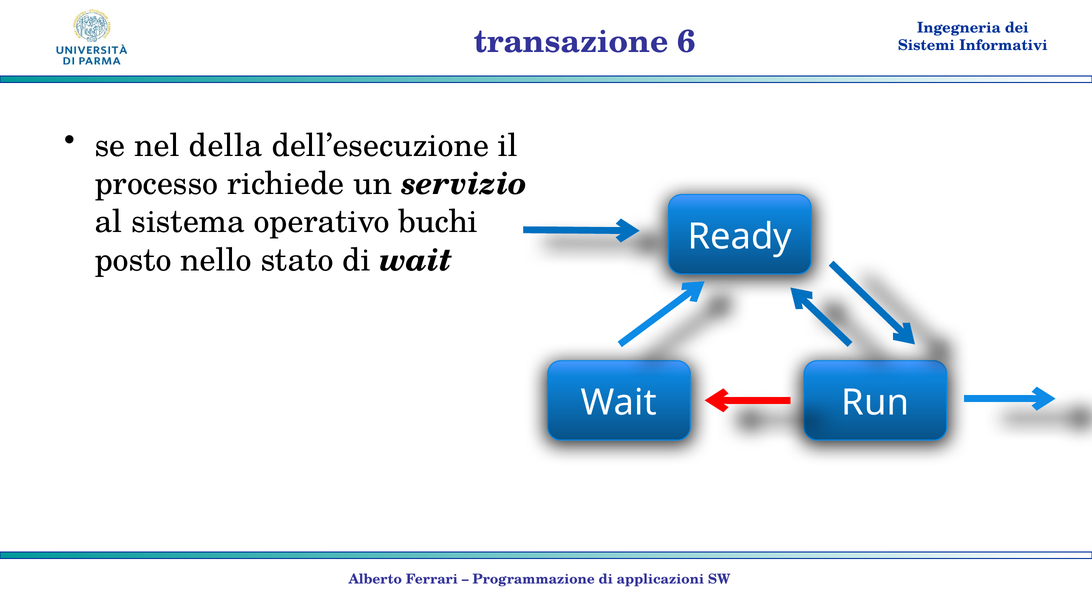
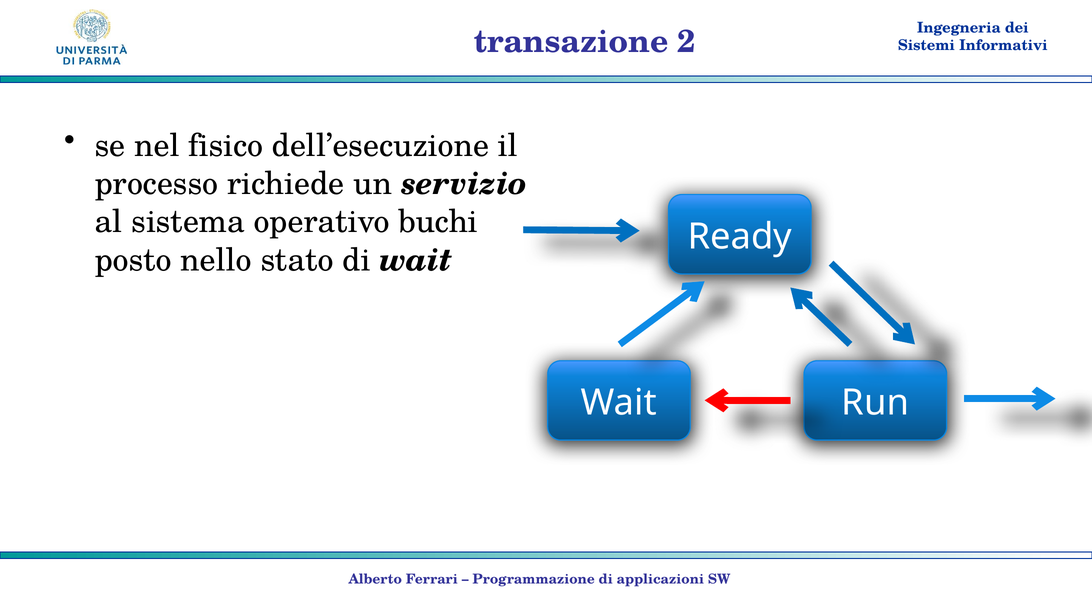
6: 6 -> 2 (687, 42)
della: della -> fisico (226, 146)
